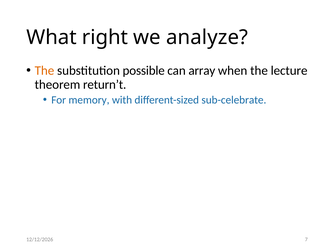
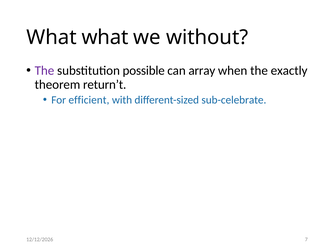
What right: right -> what (105, 37)
analyze: analyze -> without (207, 37)
The colour: orange -> purple (44, 70)
lecture: lecture -> exactly (289, 70)
memory: memory -> efficient (89, 100)
